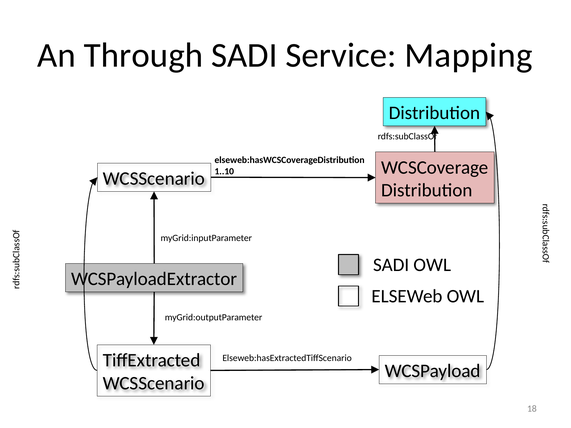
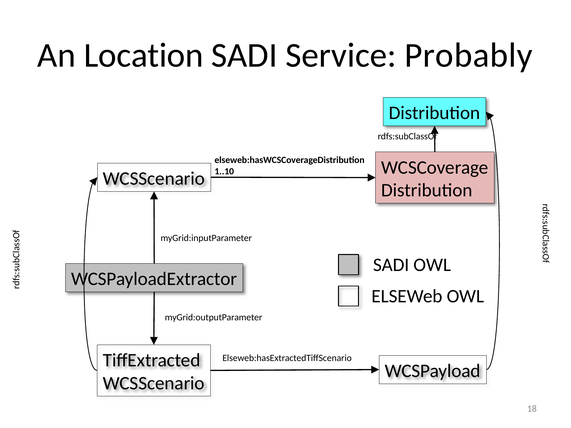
Through: Through -> Location (144, 55)
Mapping: Mapping -> Probably (468, 55)
